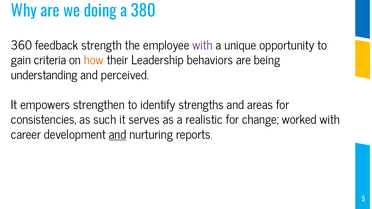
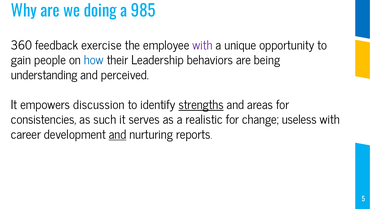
380: 380 -> 985 (143, 11)
strength: strength -> exercise (102, 46)
criteria: criteria -> people (50, 60)
how colour: orange -> blue (94, 60)
strengthen: strengthen -> discussion (99, 105)
strengths underline: none -> present (201, 105)
worked: worked -> useless (299, 120)
